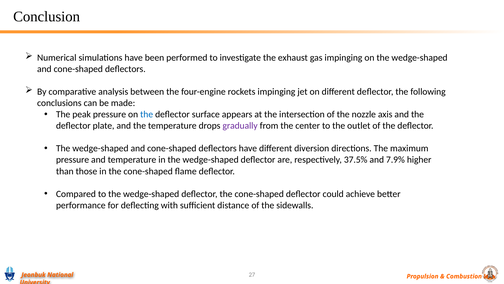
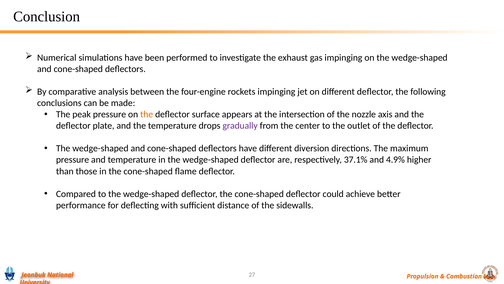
the colour: blue -> orange (147, 114)
37.5%: 37.5% -> 37.1% (356, 160)
7.9%: 7.9% -> 4.9% (395, 160)
